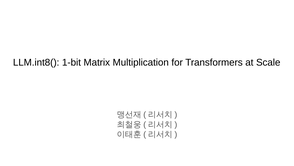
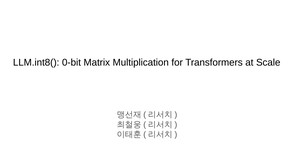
1-bit: 1-bit -> 0-bit (71, 62)
